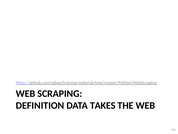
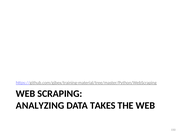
DEFINITION: DEFINITION -> ANALYZING (40, 105)
